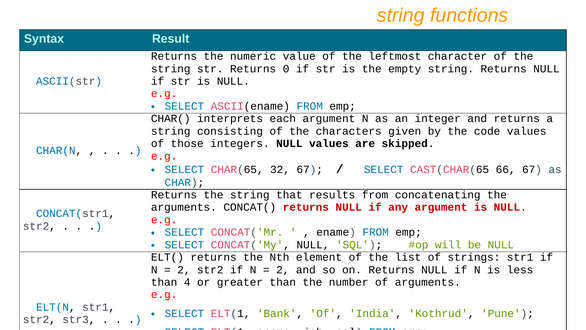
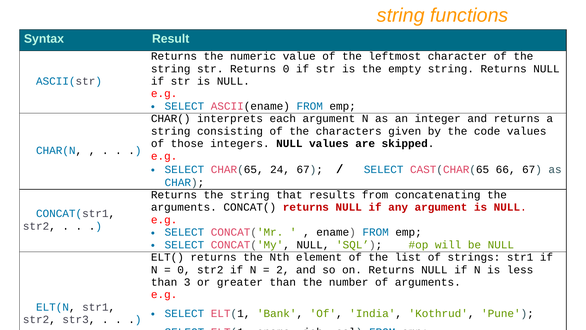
32: 32 -> 24 (280, 169)
2: 2 -> 0 (184, 269)
4: 4 -> 3 (187, 282)
